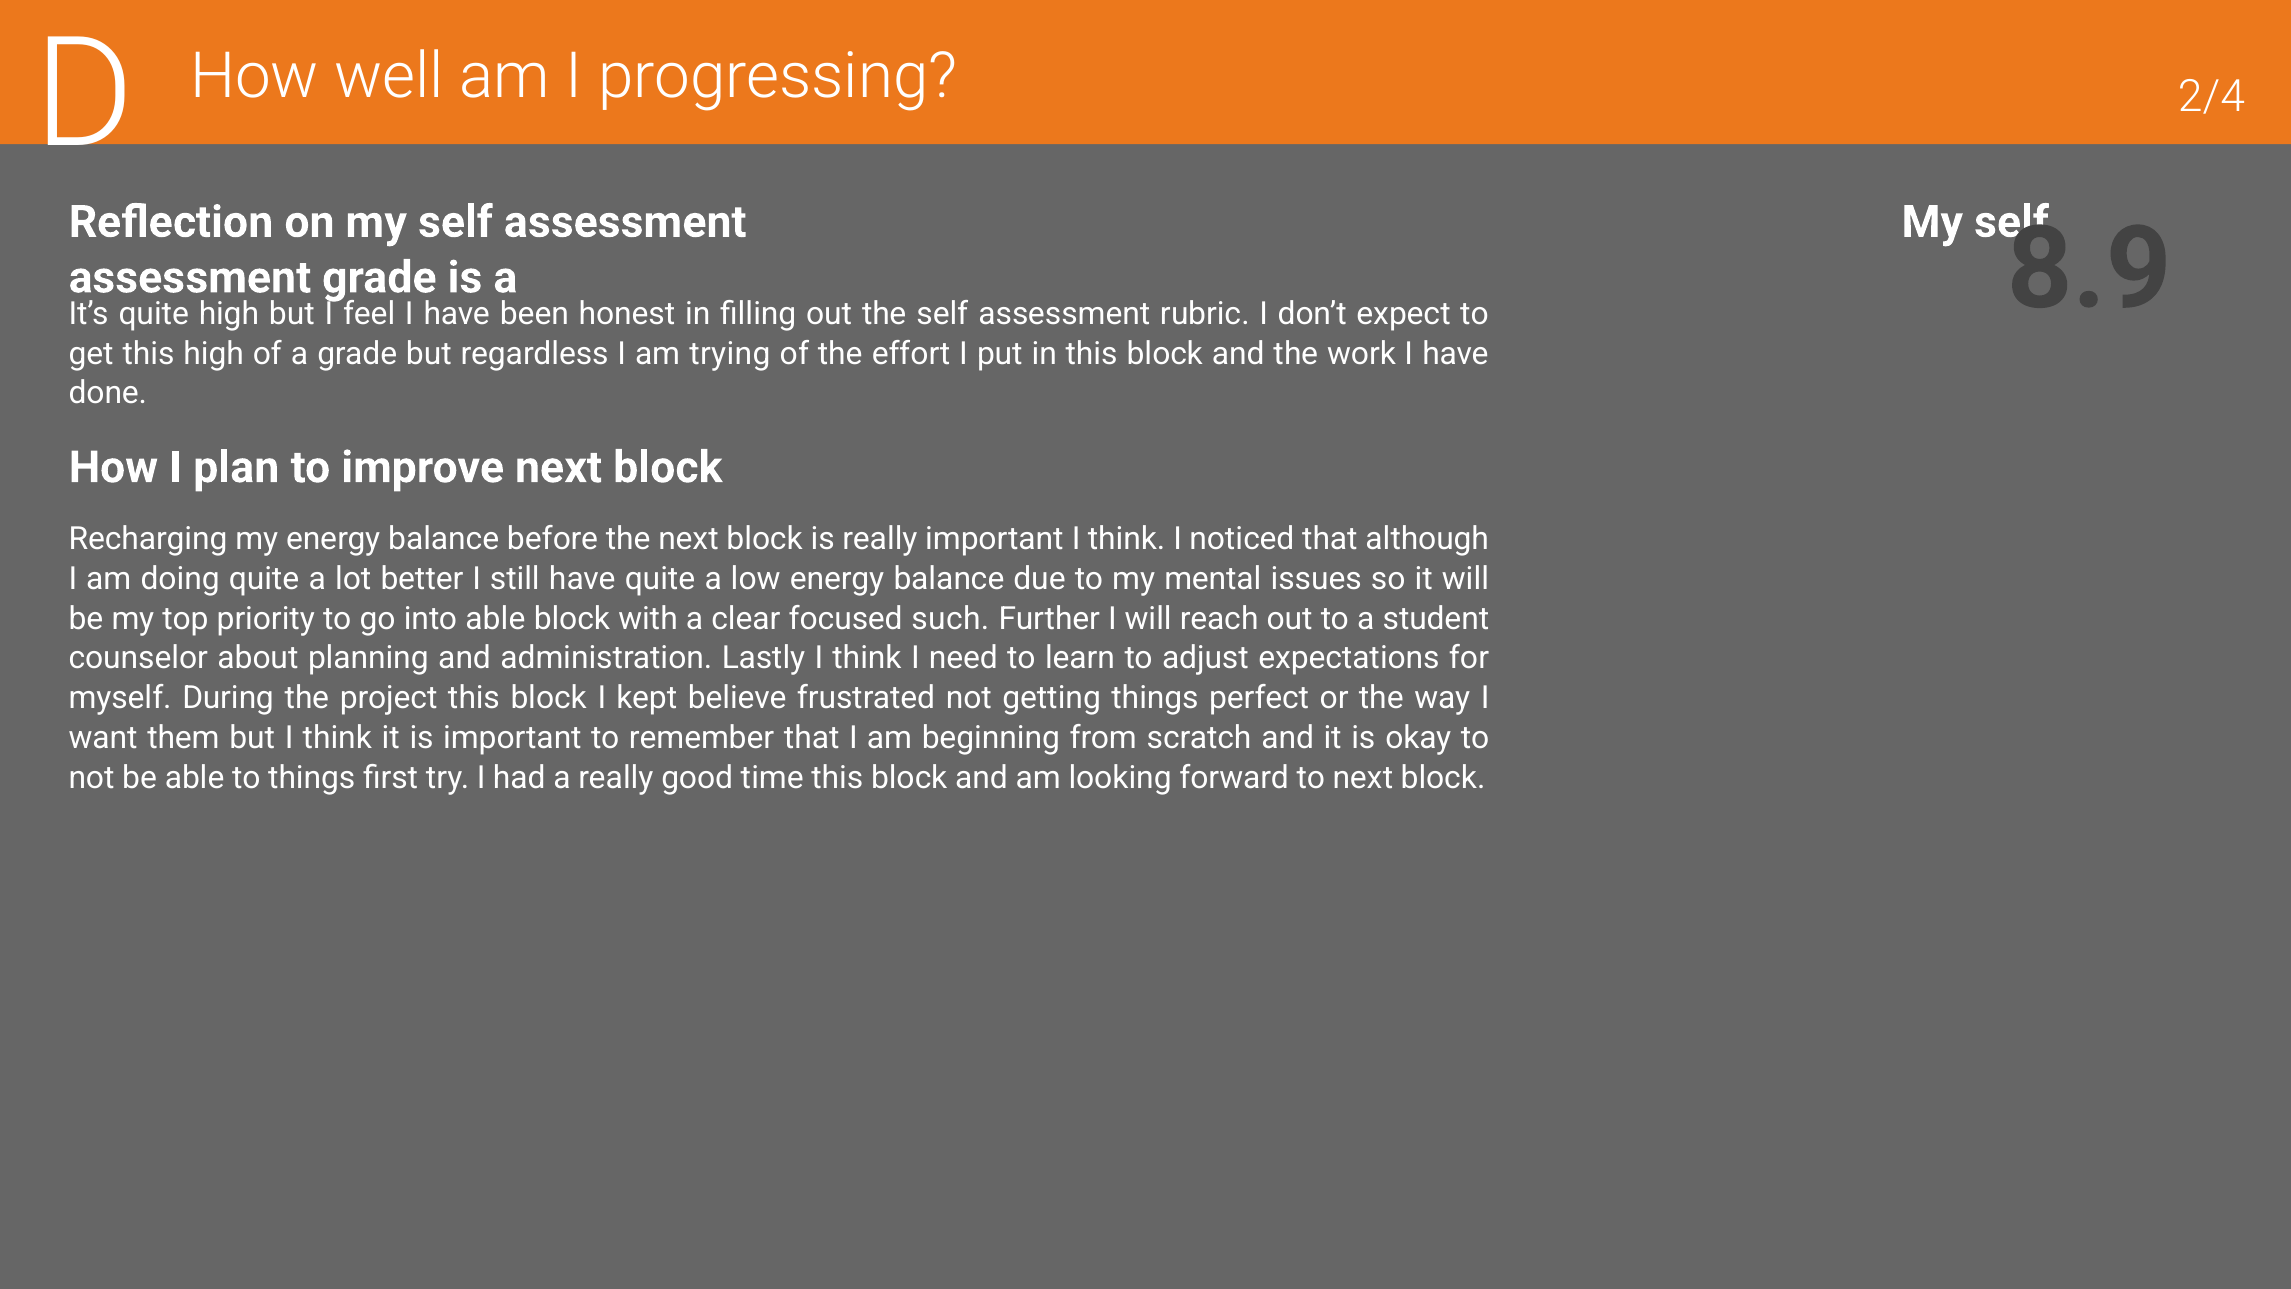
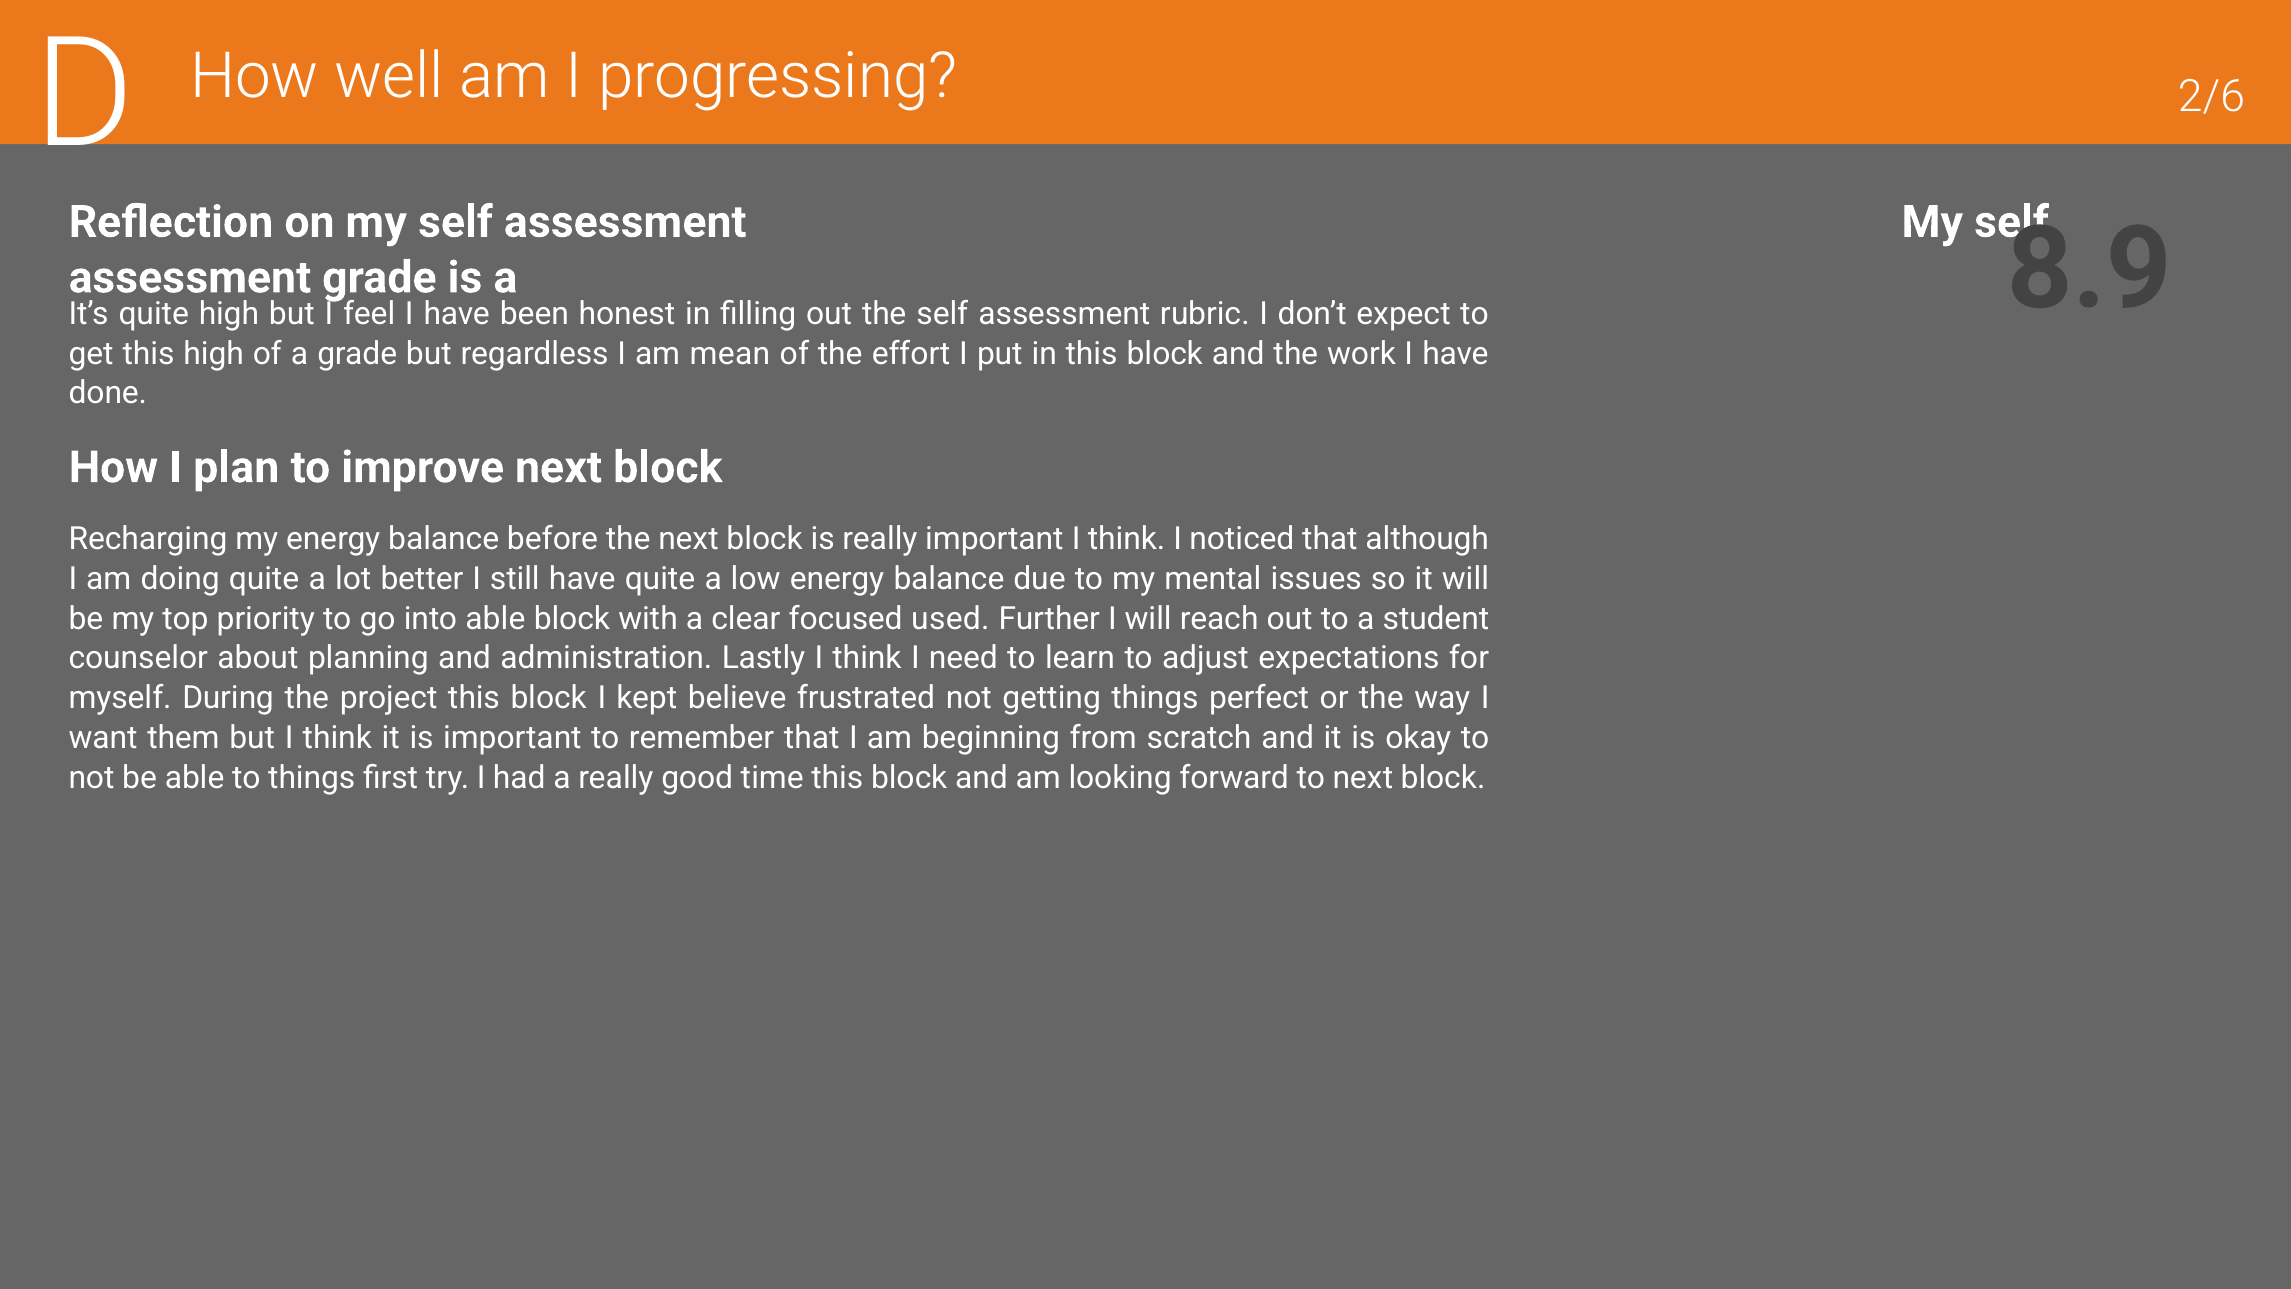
2/4: 2/4 -> 2/6 (2212, 97)
trying: trying -> mean (730, 353)
such: such -> used (950, 619)
